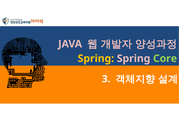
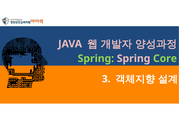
Spring colour: yellow -> light green (96, 59)
